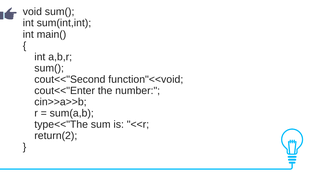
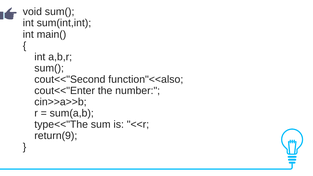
function"<<void: function"<<void -> function"<<also (146, 79)
return(2: return(2 -> return(9 (56, 136)
